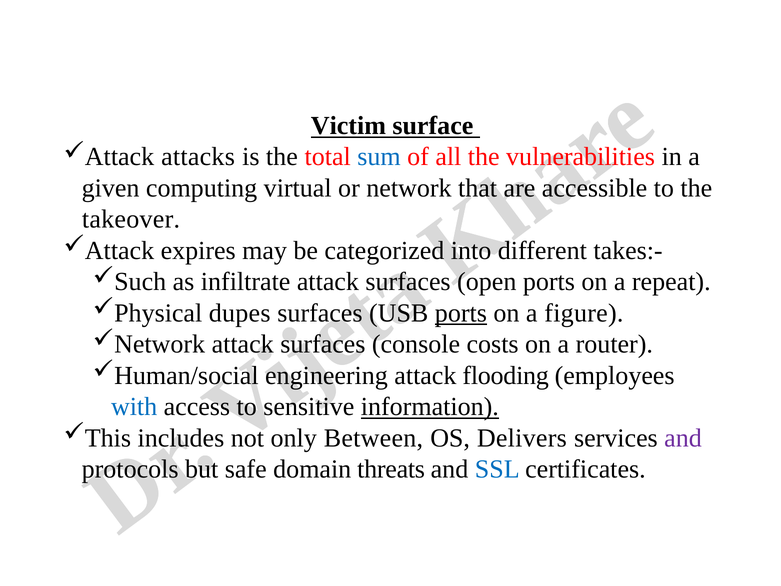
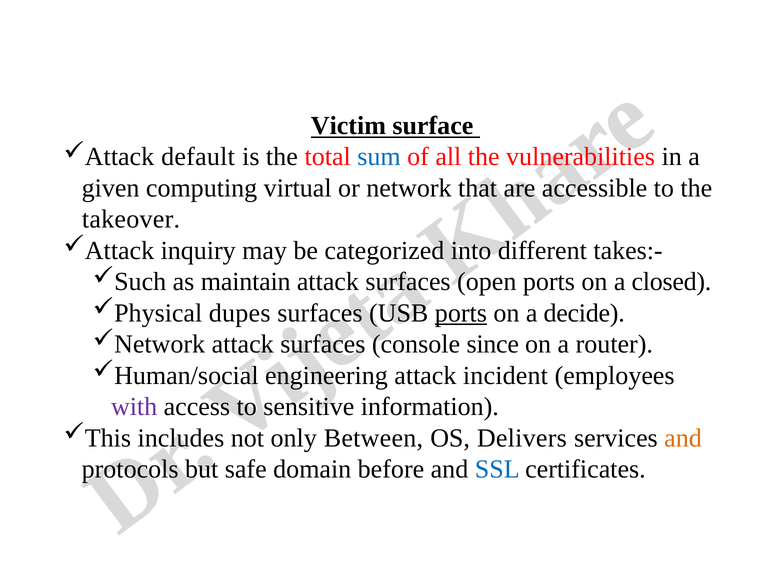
attacks: attacks -> default (198, 157)
expires: expires -> inquiry (198, 250)
infiltrate: infiltrate -> maintain (246, 282)
repeat: repeat -> closed (671, 282)
figure: figure -> decide (584, 313)
costs: costs -> since (493, 344)
flooding: flooding -> incident (505, 375)
with colour: blue -> purple (134, 407)
information underline: present -> none (430, 407)
and colour: purple -> orange (683, 438)
threats: threats -> before (391, 469)
